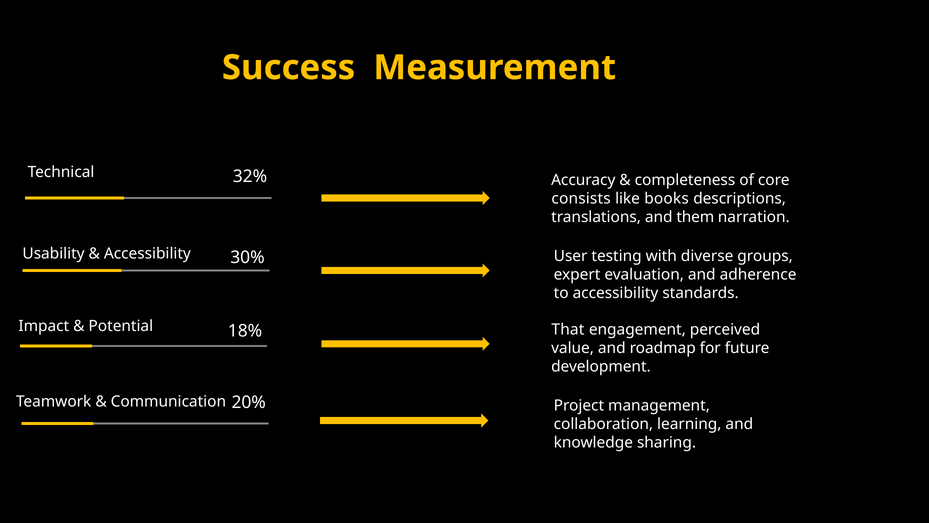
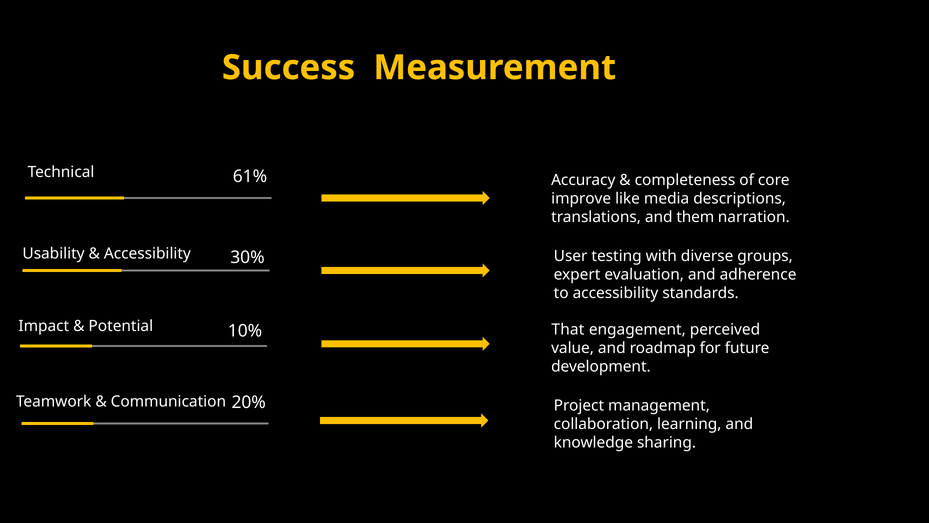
32%: 32% -> 61% (250, 176)
consists: consists -> improve (581, 199)
books: books -> media (667, 199)
18%: 18% -> 10% (245, 330)
